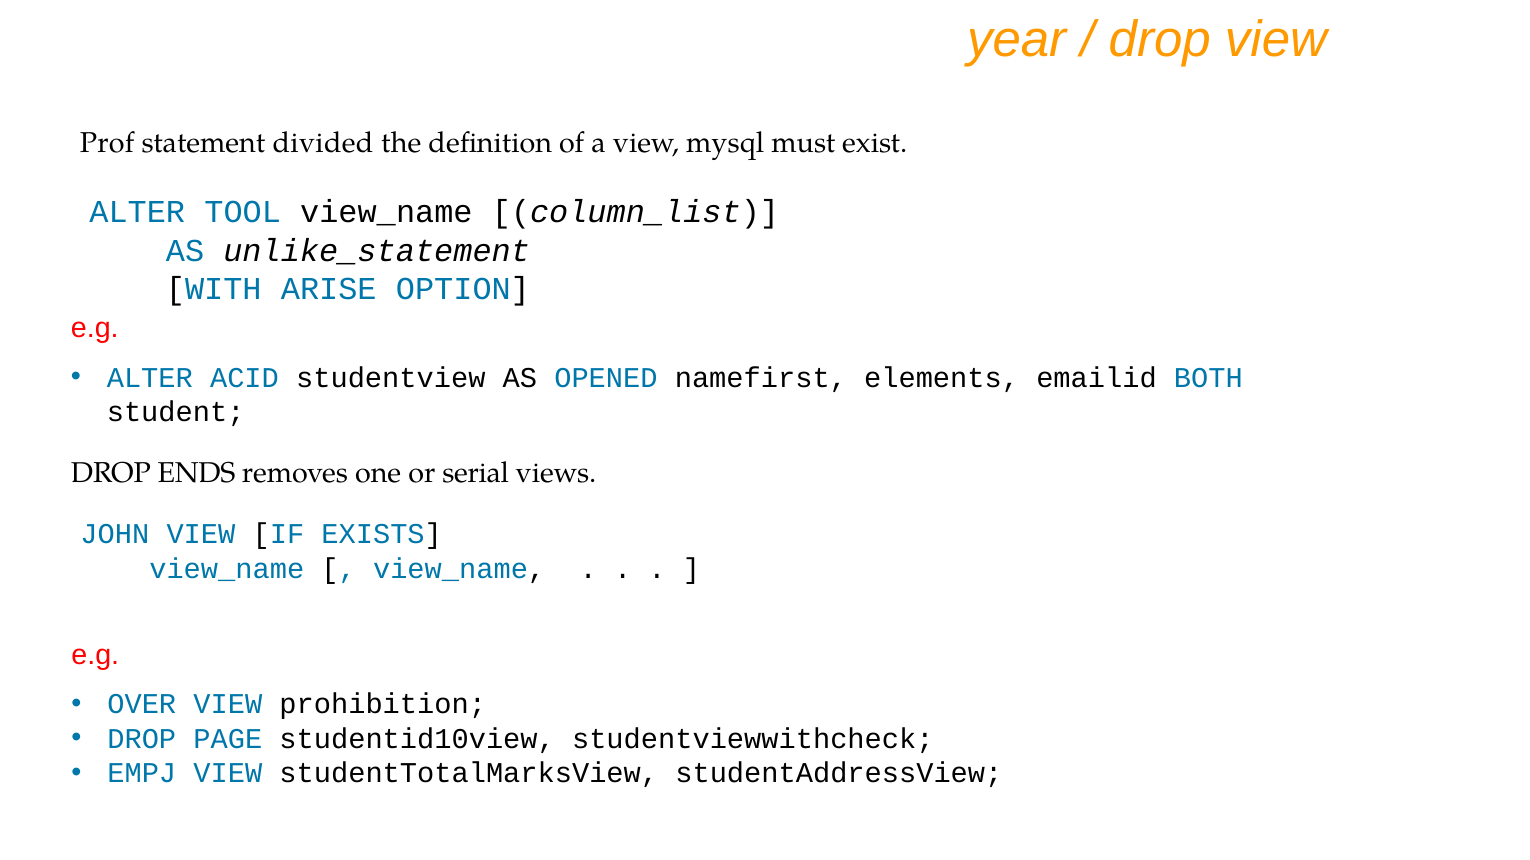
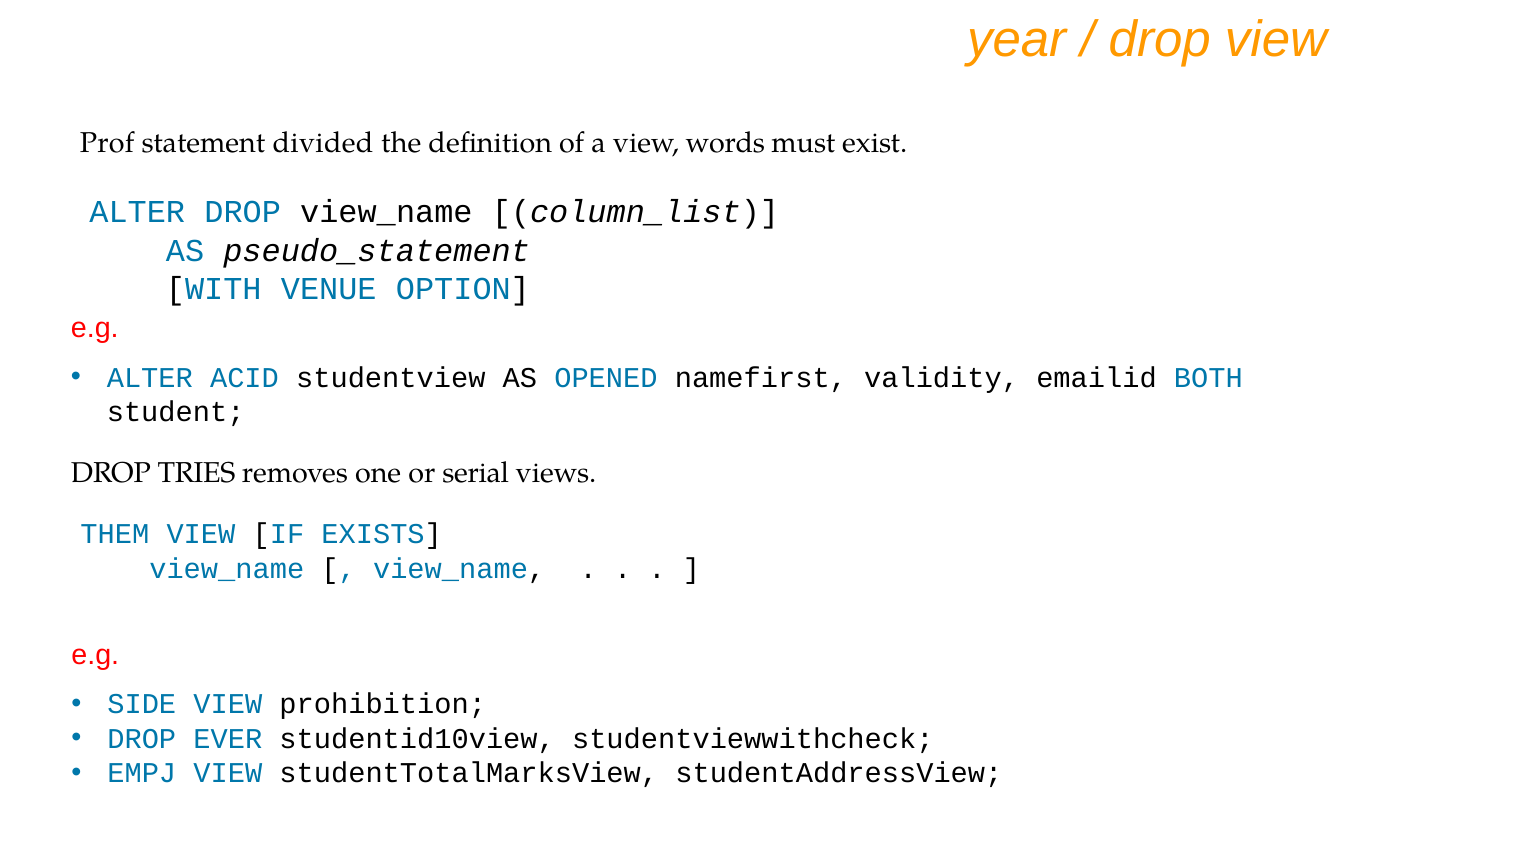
mysql: mysql -> words (725, 143)
ALTER TOOL: TOOL -> DROP (243, 213)
unlike_statement: unlike_statement -> pseudo_statement (377, 251)
ARISE: ARISE -> VENUE (329, 289)
elements: elements -> validity (942, 378)
ENDS: ENDS -> TRIES (196, 473)
JOHN: JOHN -> THEM (115, 535)
OVER: OVER -> SIDE (142, 705)
PAGE: PAGE -> EVER (228, 739)
